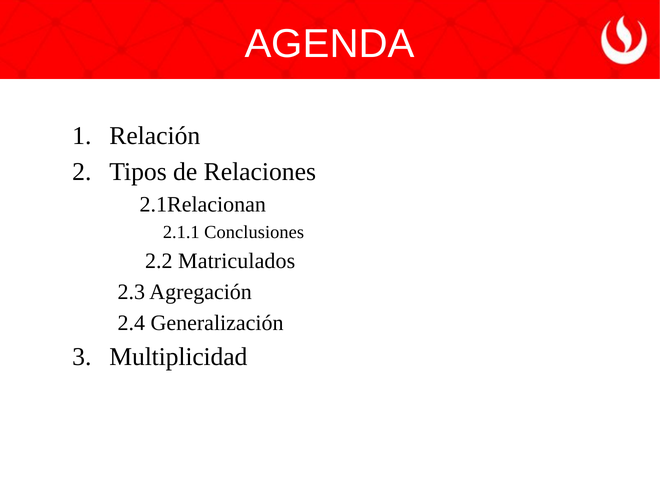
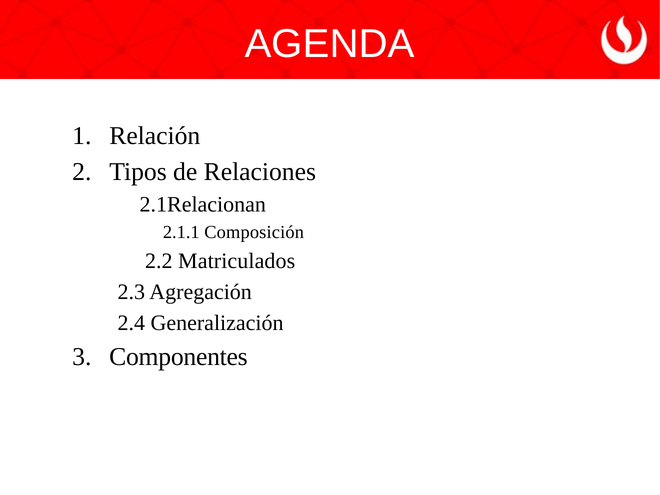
Conclusiones: Conclusiones -> Composición (254, 232)
Multiplicidad: Multiplicidad -> Componentes (178, 357)
